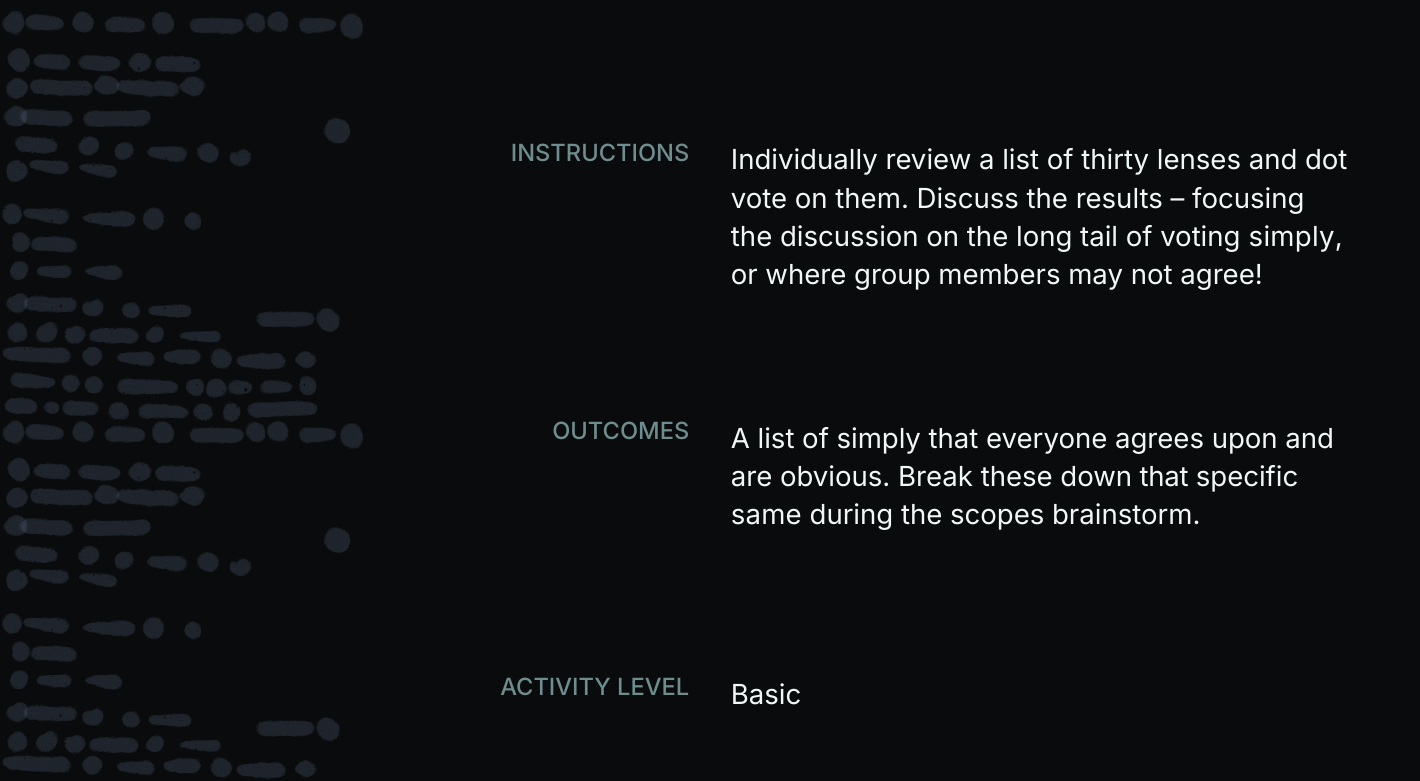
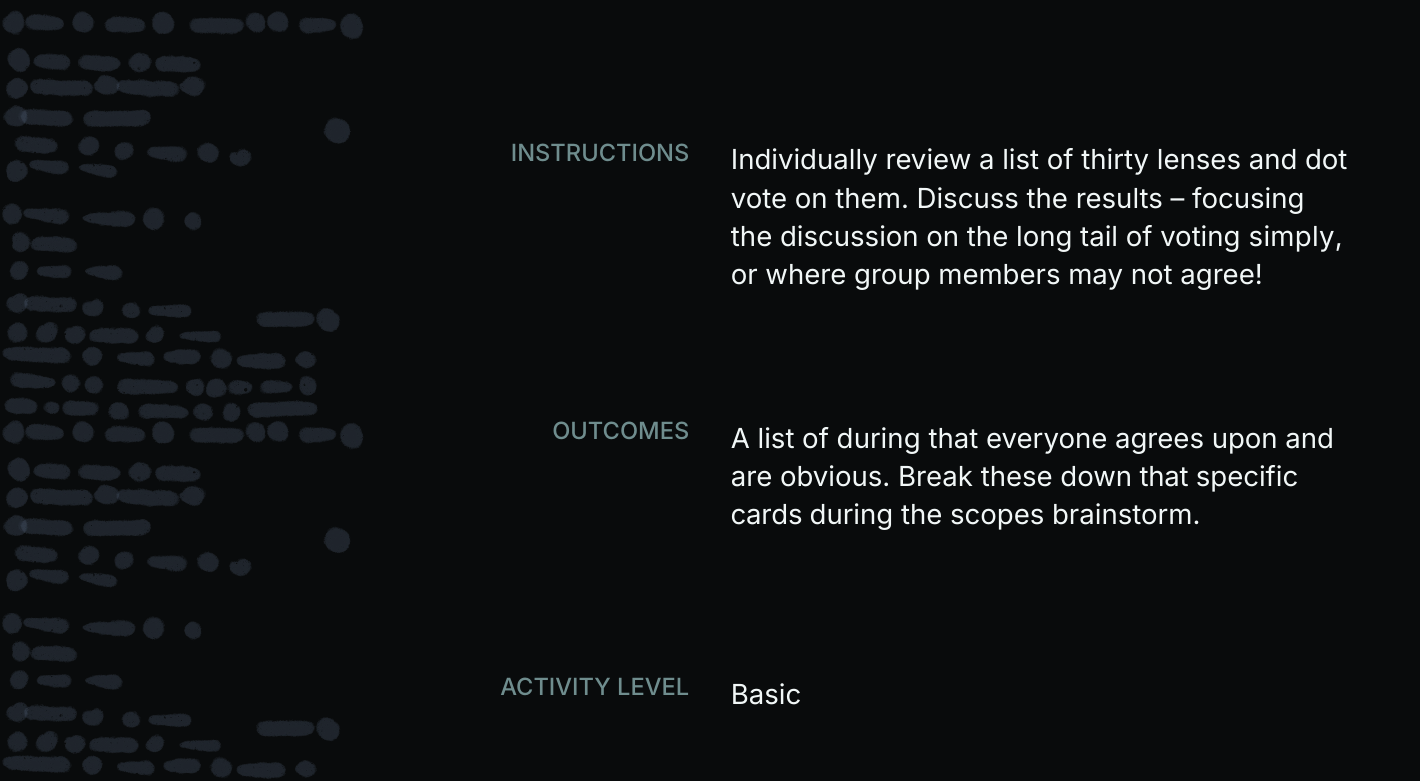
of simply: simply -> during (879, 439)
same: same -> cards (767, 515)
